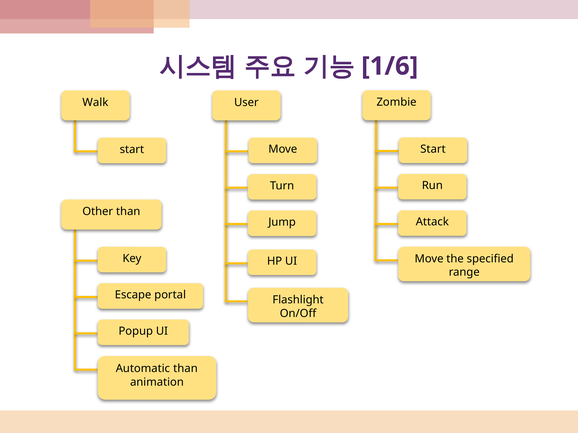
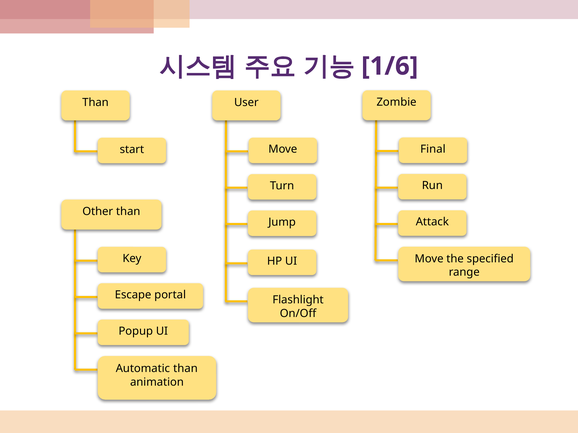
Walk: Walk -> Than (95, 102)
Start: Start -> Final (433, 149)
